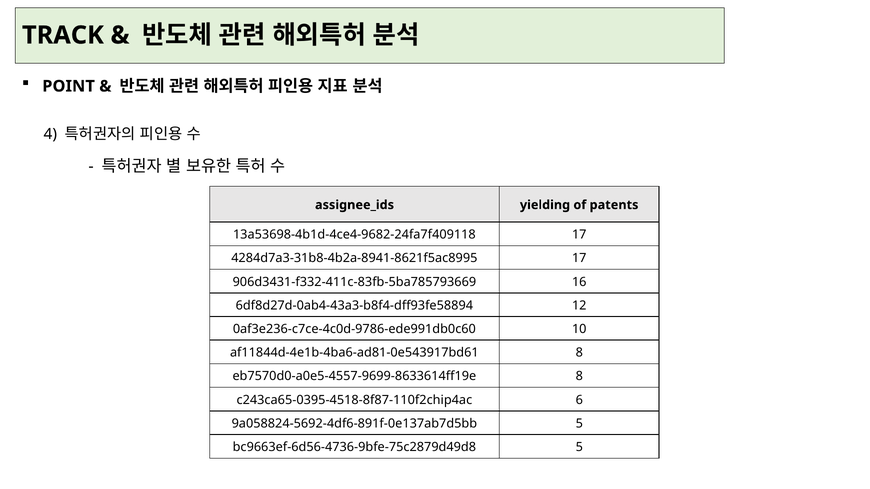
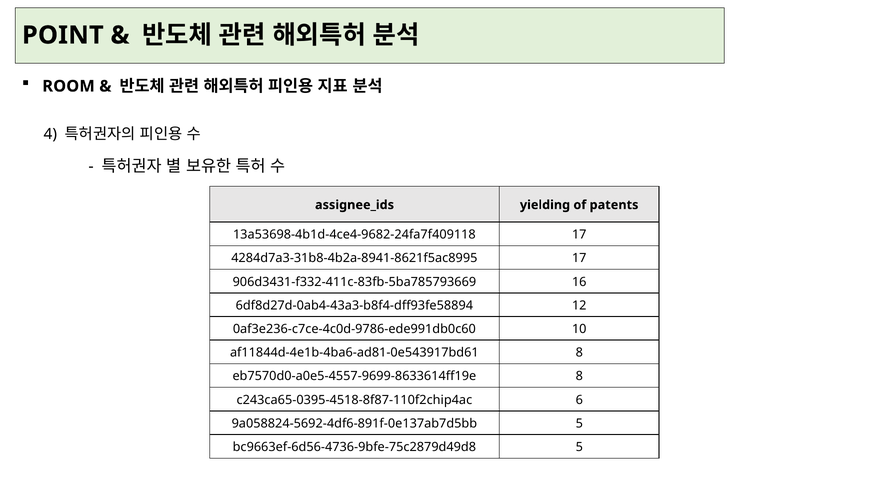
TRACK: TRACK -> POINT (63, 35)
POINT: POINT -> ROOM (69, 86)
